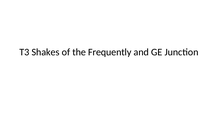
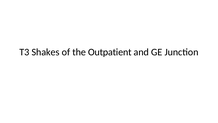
Frequently: Frequently -> Outpatient (110, 52)
